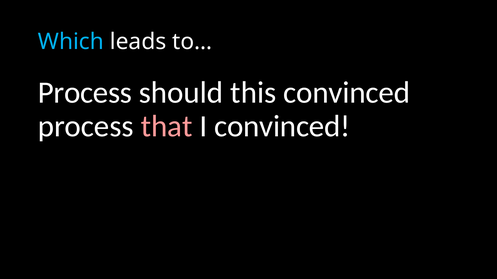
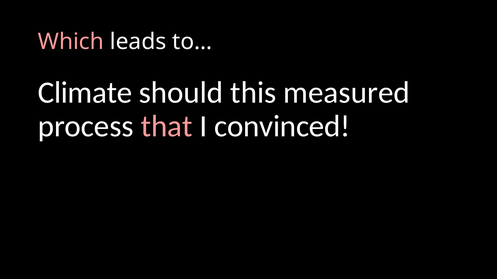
Which colour: light blue -> pink (71, 42)
Process: Process -> Climate (85, 93)
this convinced: convinced -> measured (347, 93)
